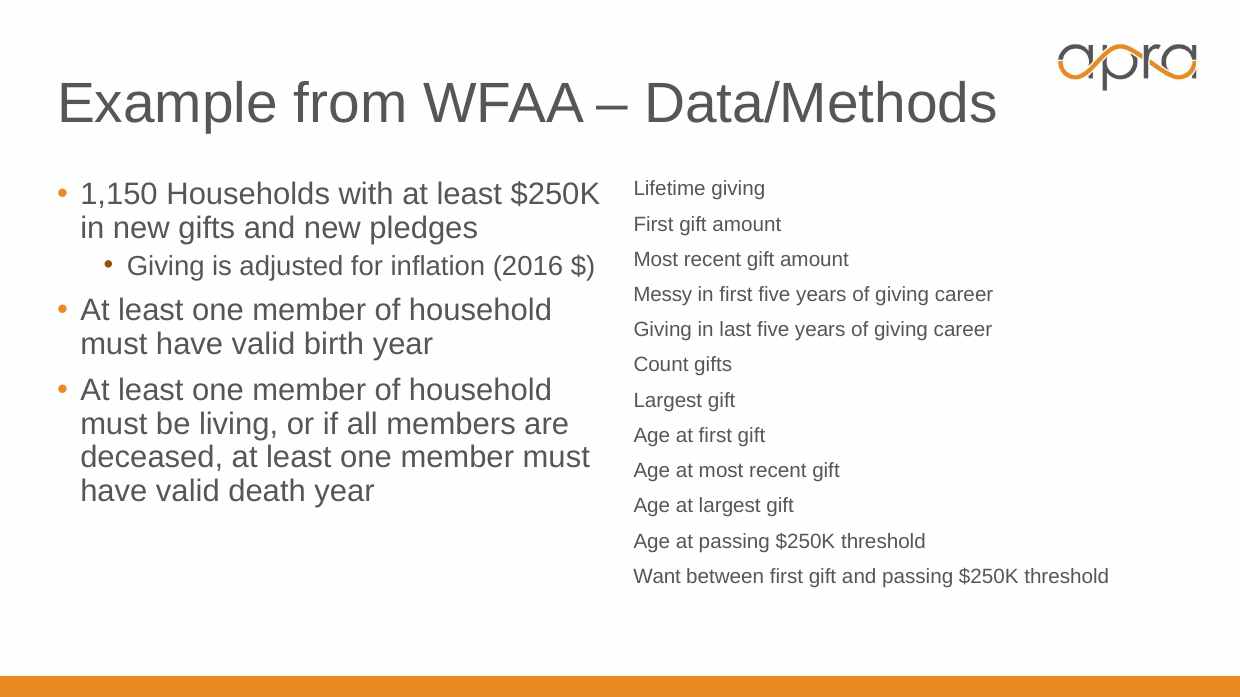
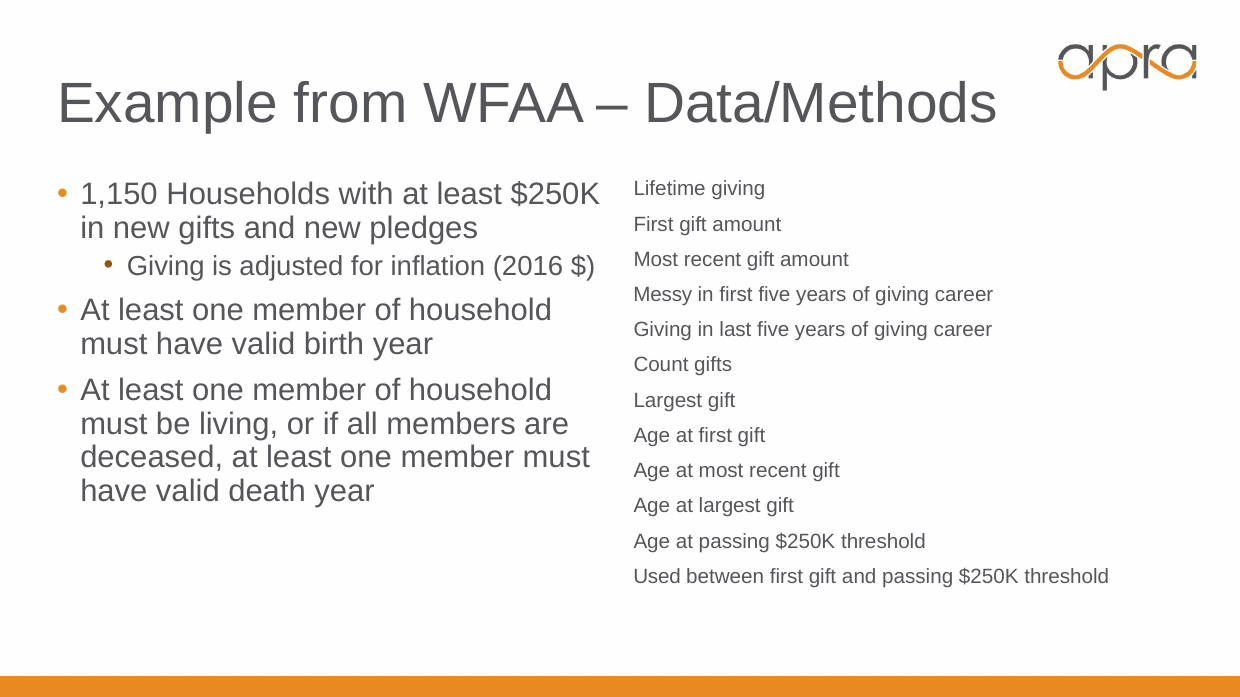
Want: Want -> Used (657, 577)
